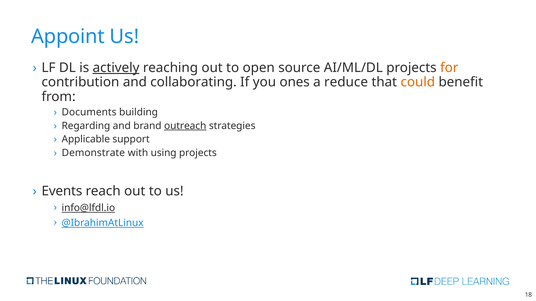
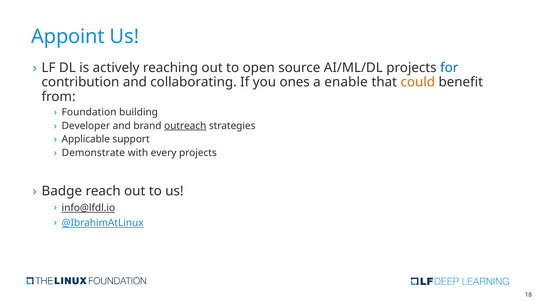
actively underline: present -> none (116, 68)
for colour: orange -> blue (449, 68)
reduce: reduce -> enable (346, 82)
Documents: Documents -> Foundation (89, 112)
Regarding: Regarding -> Developer (86, 126)
using: using -> every (164, 153)
Events: Events -> Badge (62, 191)
